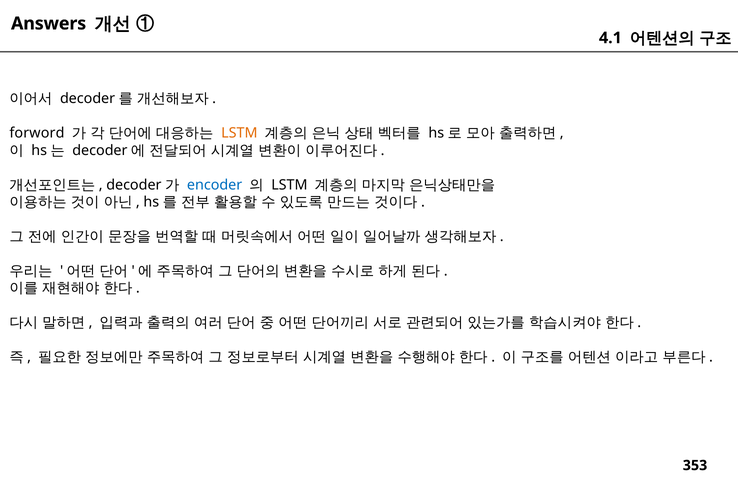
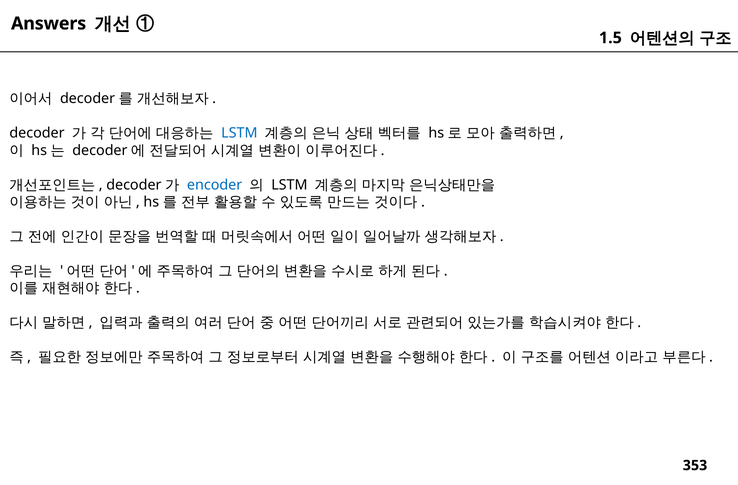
4.1: 4.1 -> 1.5 (610, 38)
forword: forword -> decoder (37, 133)
LSTM colour: orange -> blue (239, 133)
